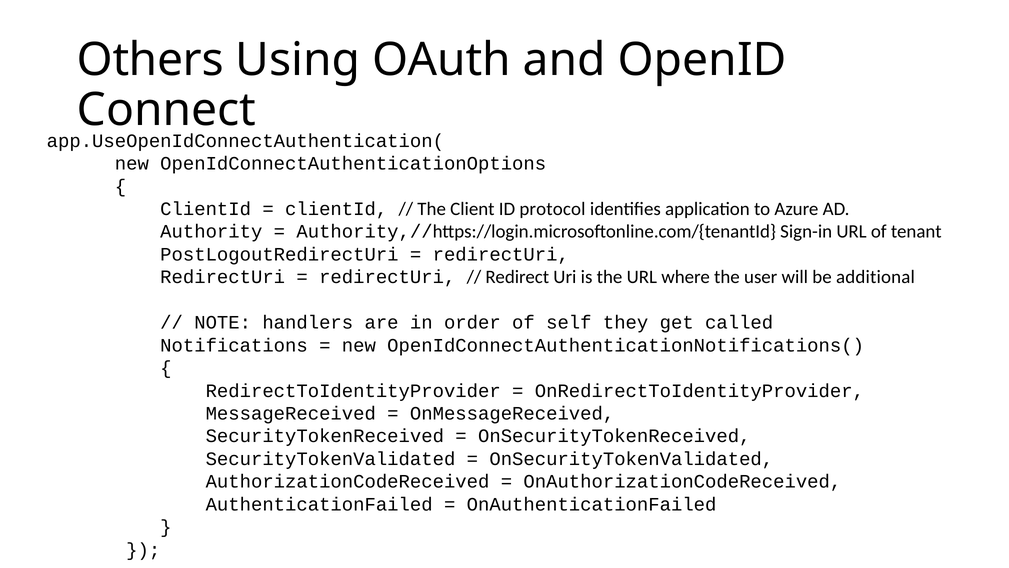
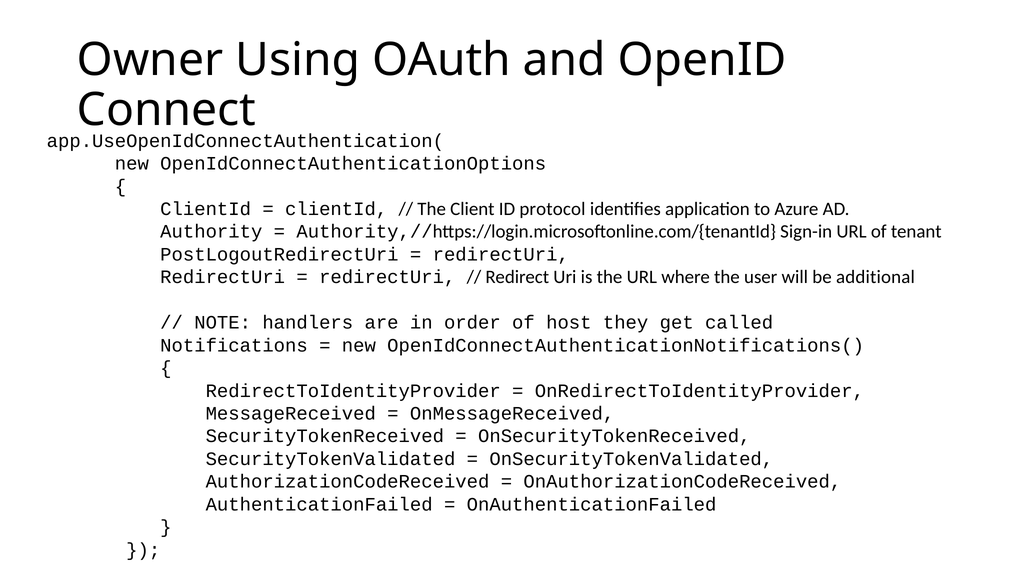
Others: Others -> Owner (150, 60)
self: self -> host (569, 322)
